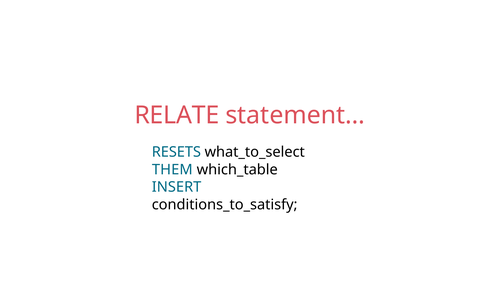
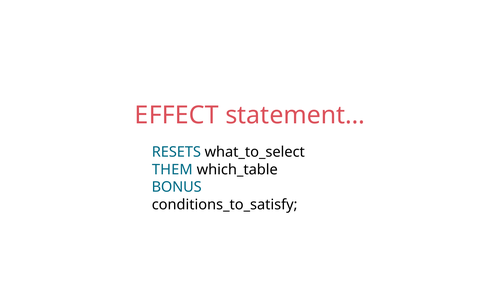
RELATE: RELATE -> EFFECT (177, 115)
INSERT: INSERT -> BONUS (177, 187)
